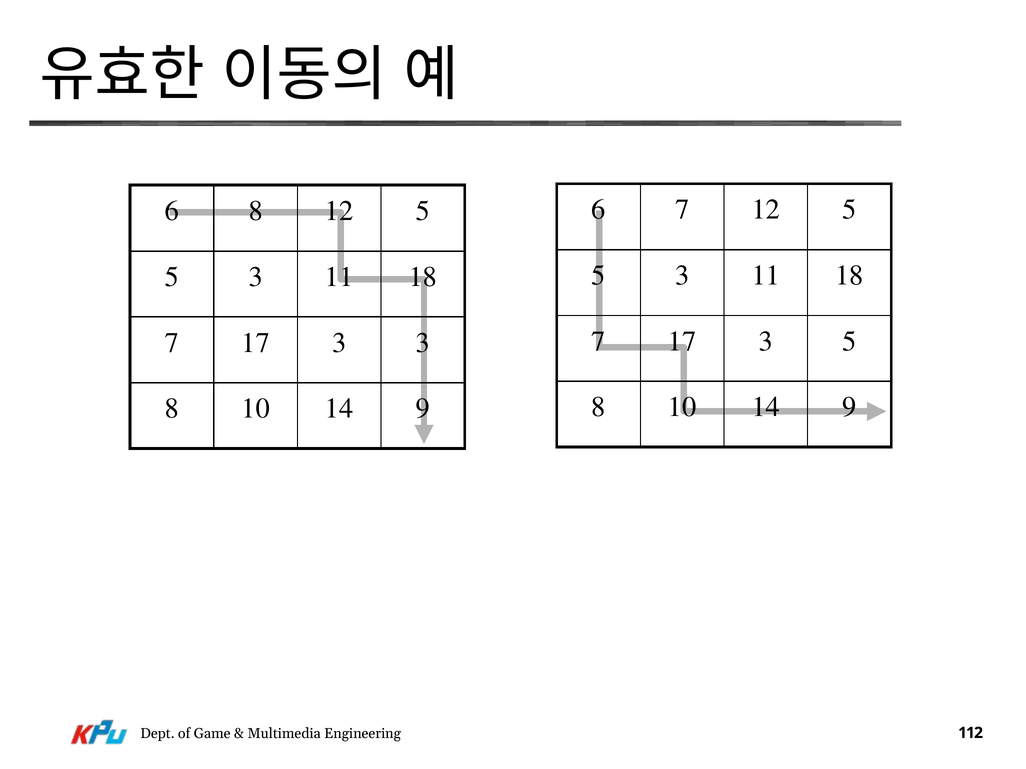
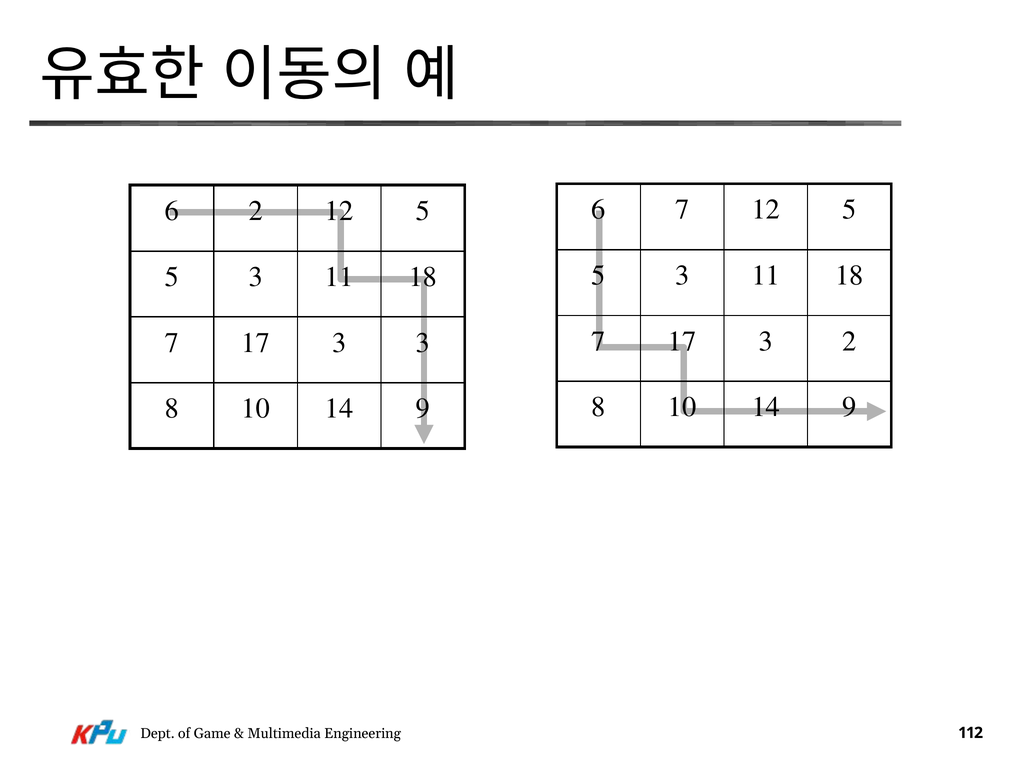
6 8: 8 -> 2 (256, 211)
3 5: 5 -> 2 (850, 341)
